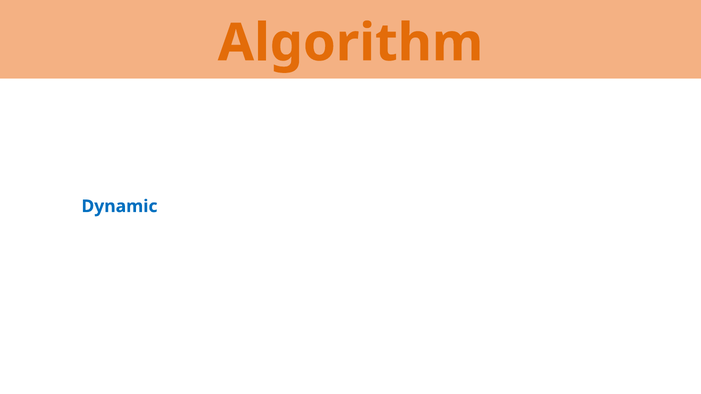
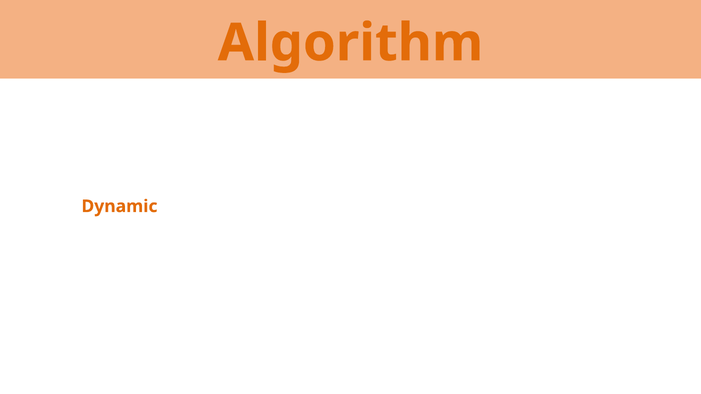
Dynamic colour: blue -> orange (119, 206)
